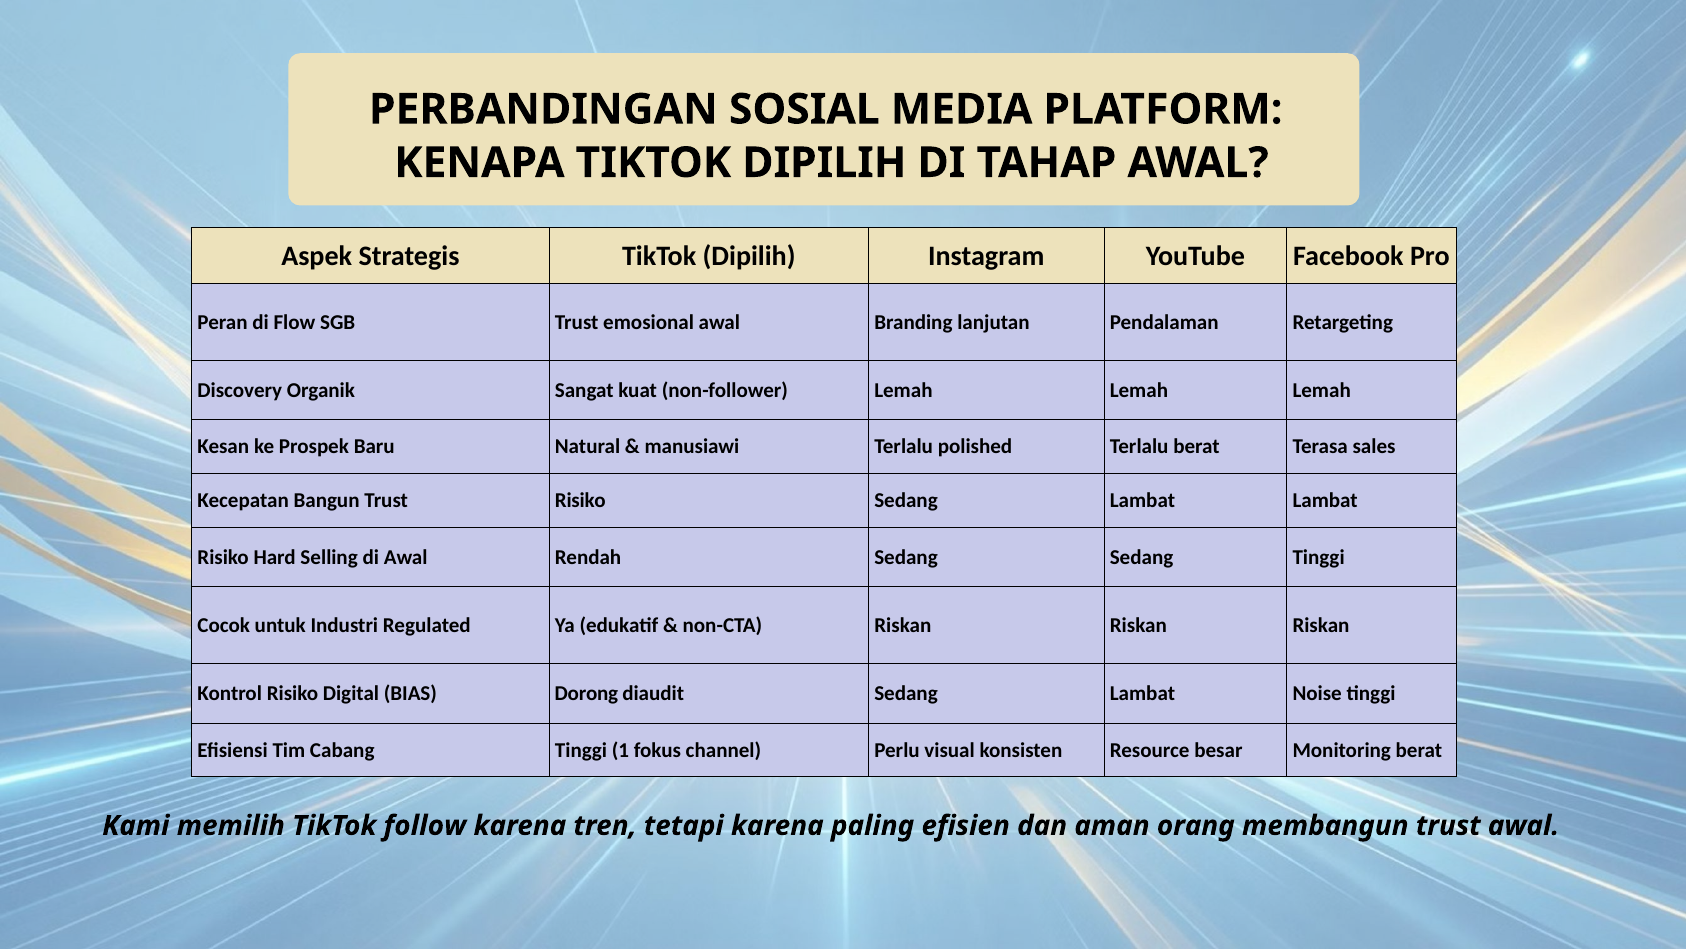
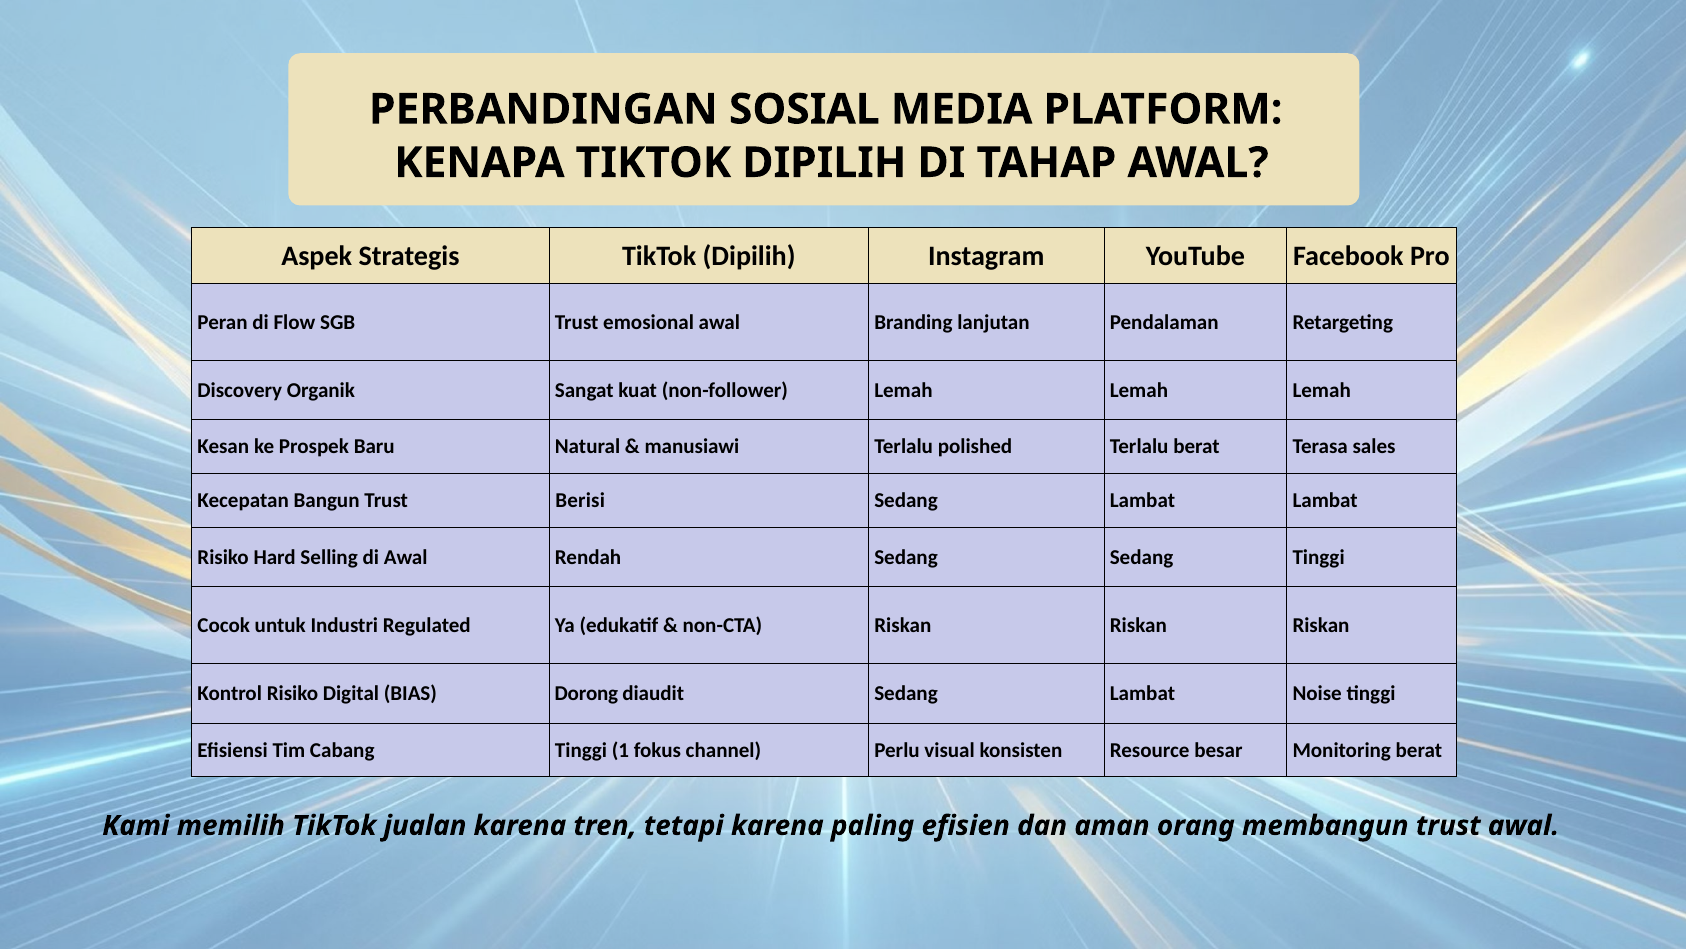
Trust Risiko: Risiko -> Berisi (580, 500)
follow: follow -> jualan (425, 825)
